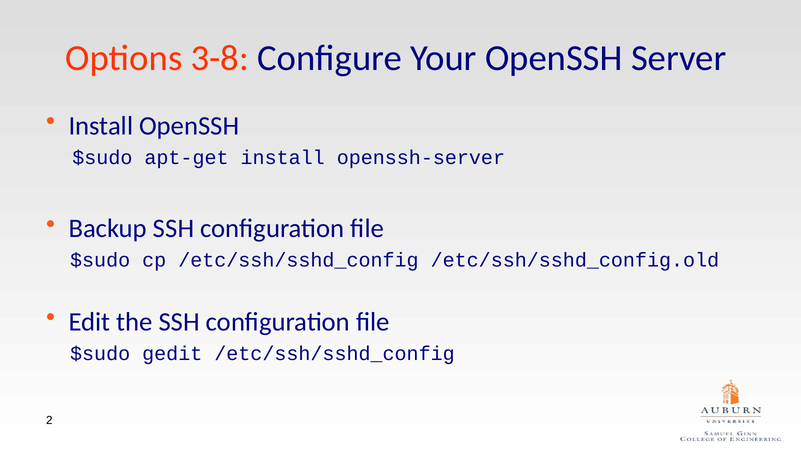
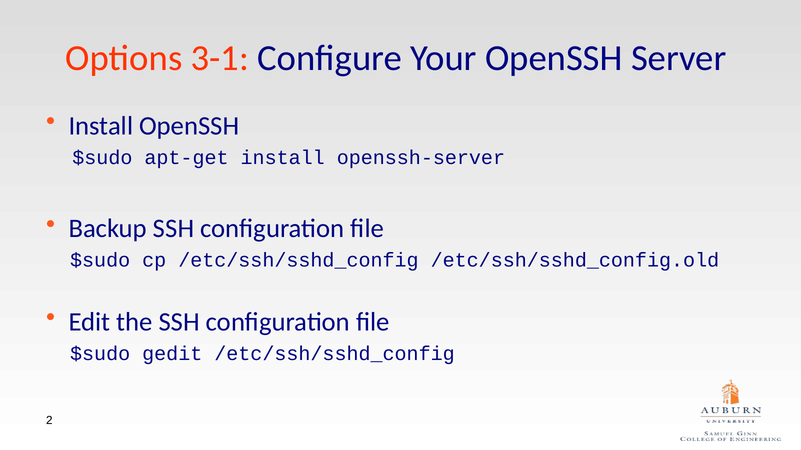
3-8: 3-8 -> 3-1 (220, 58)
